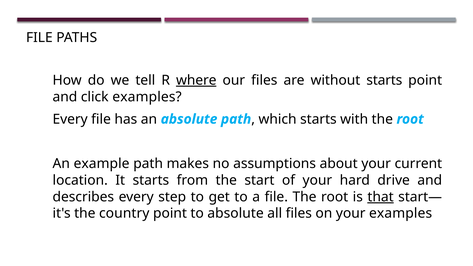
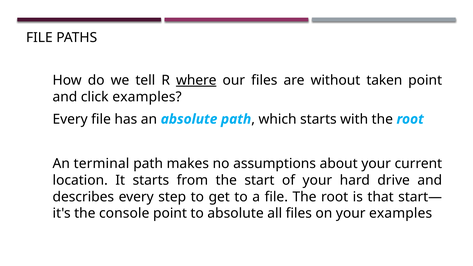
without starts: starts -> taken (384, 80)
example: example -> terminal (102, 164)
that underline: present -> none (381, 197)
country: country -> console (124, 213)
